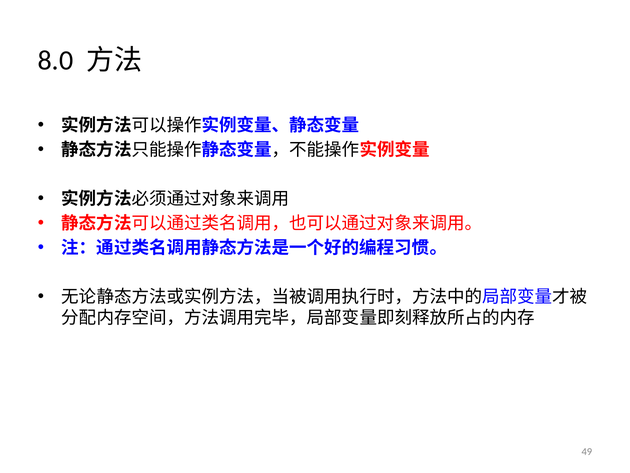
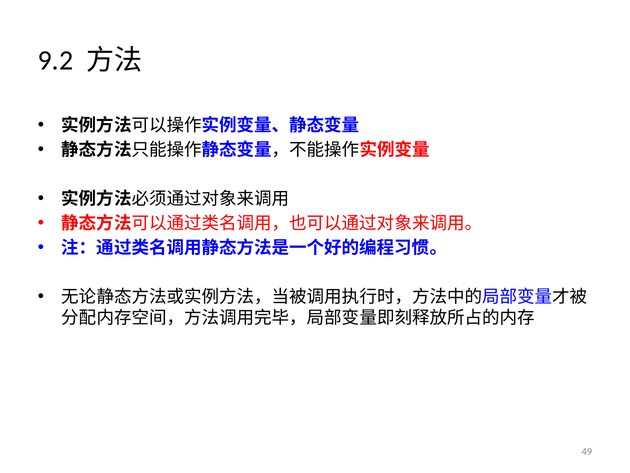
8.0: 8.0 -> 9.2 (55, 60)
